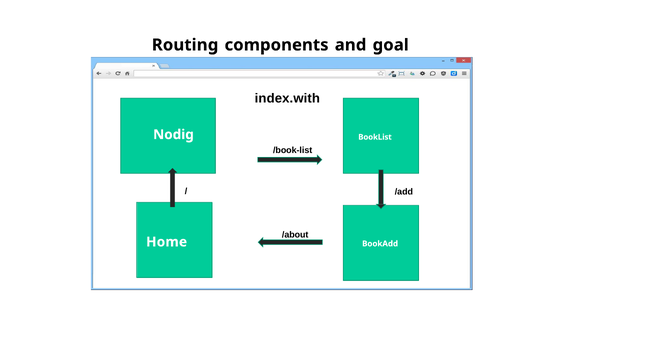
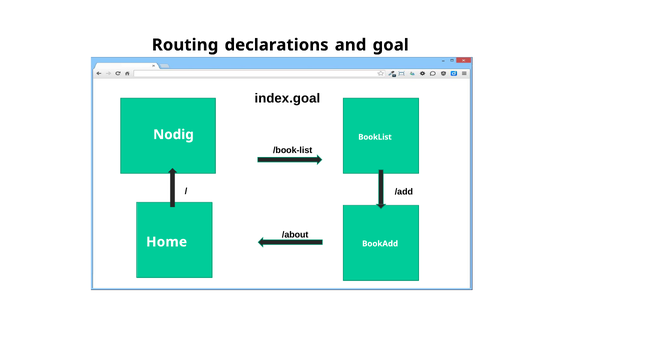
components: components -> declarations (277, 45)
index.with: index.with -> index.goal (287, 99)
